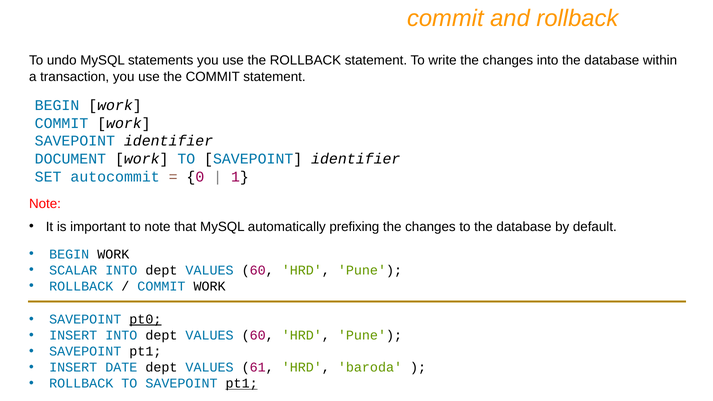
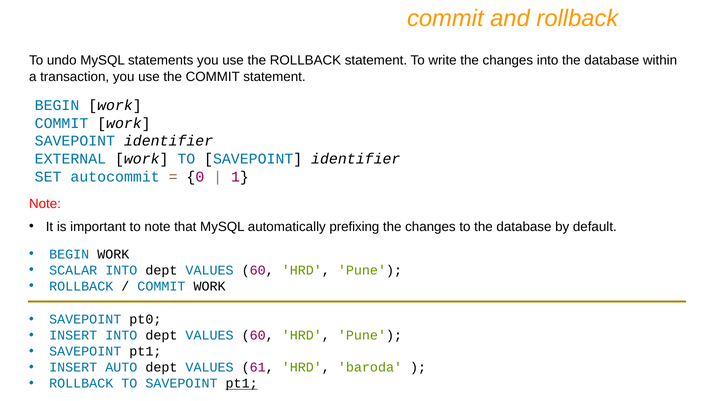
DOCUMENT: DOCUMENT -> EXTERNAL (70, 159)
pt0 underline: present -> none (145, 319)
DATE: DATE -> AUTO (121, 368)
